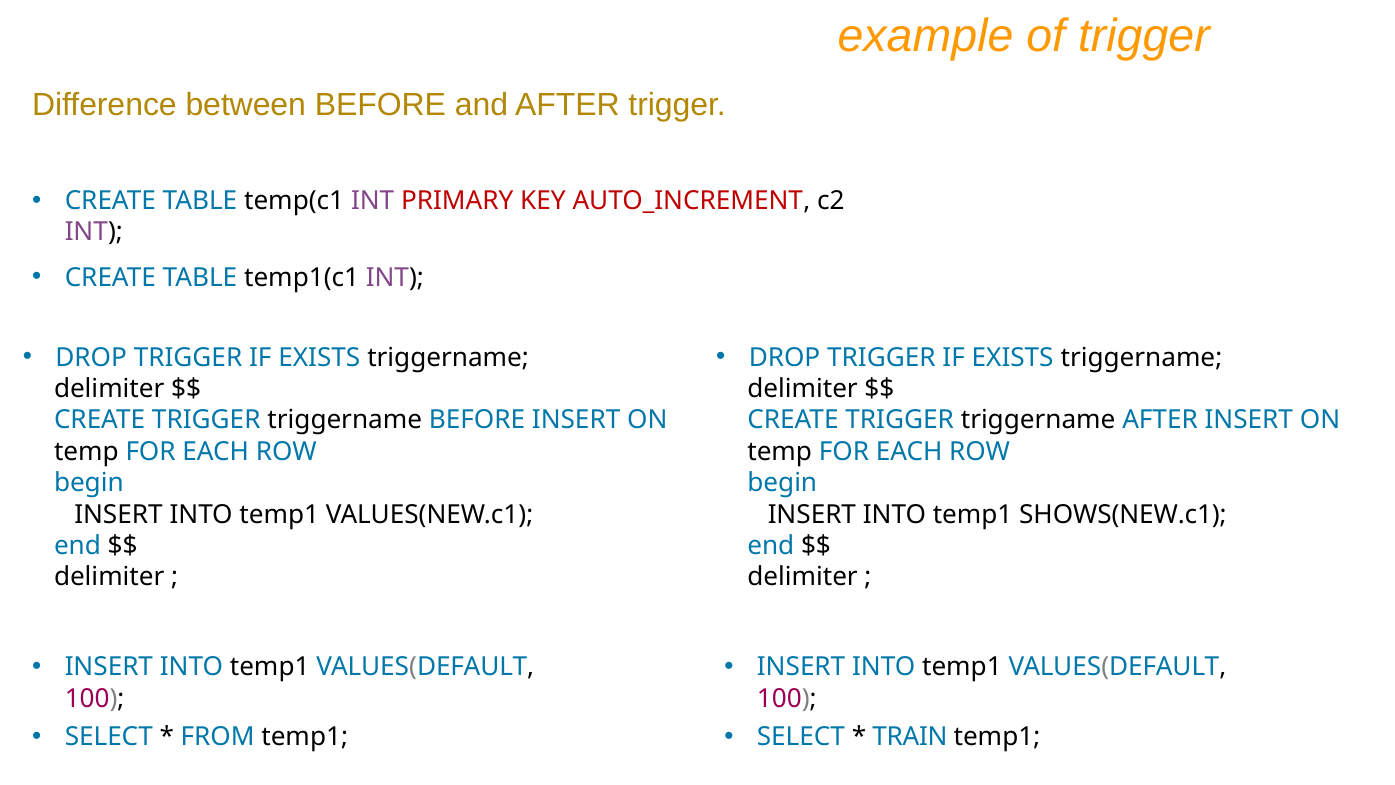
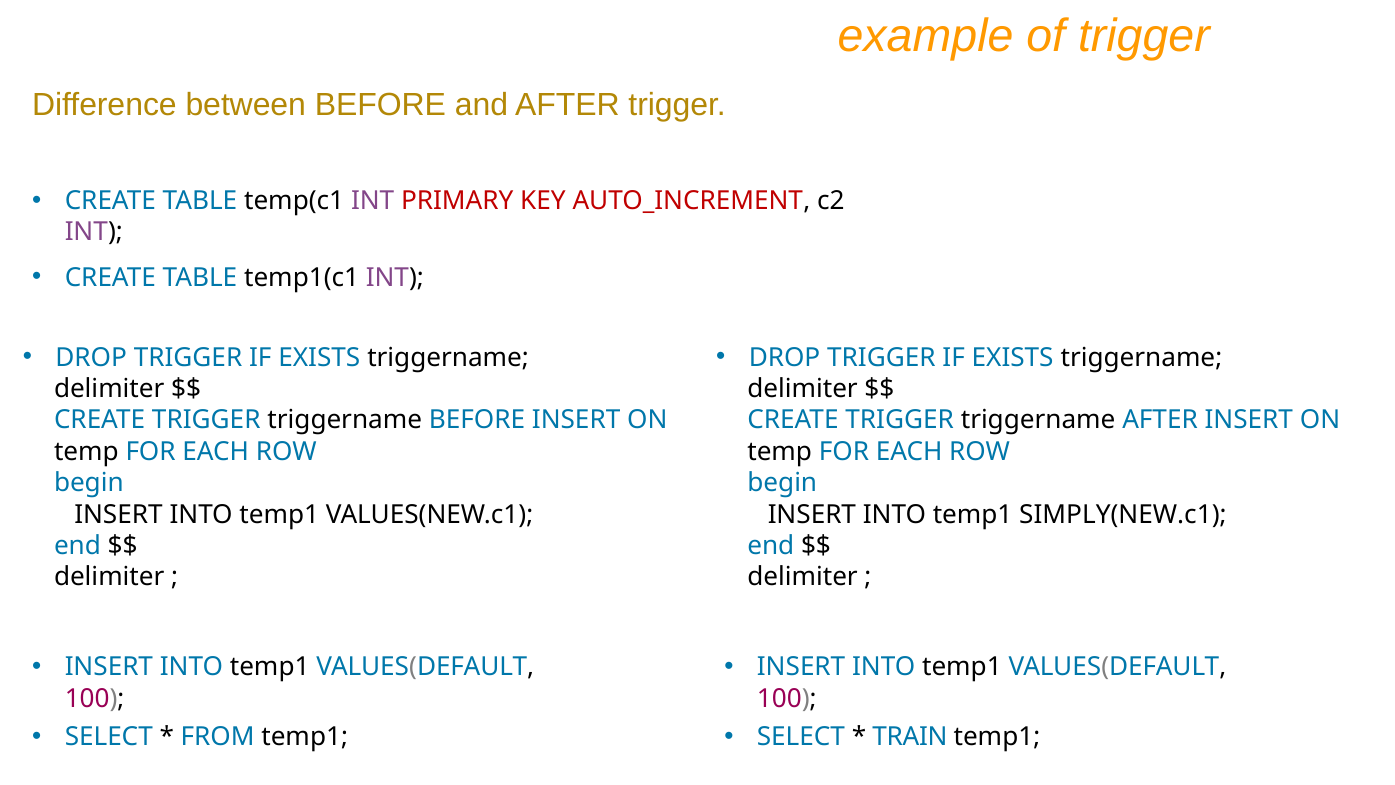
SHOWS(NEW.c1: SHOWS(NEW.c1 -> SIMPLY(NEW.c1 (1123, 514)
